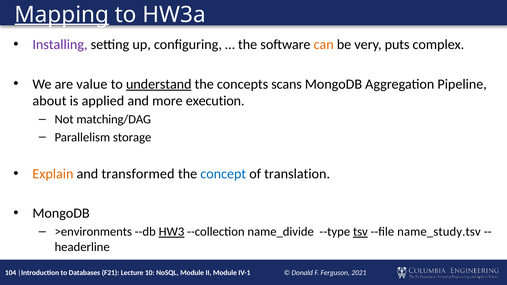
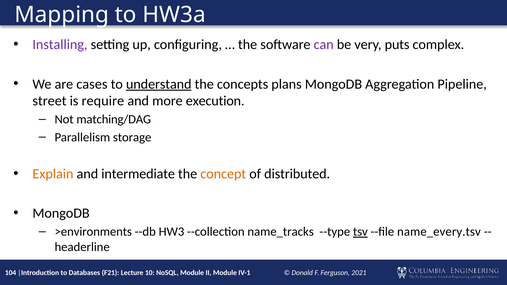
Mapping underline: present -> none (62, 15)
can colour: orange -> purple (324, 45)
value: value -> cases (92, 84)
scans: scans -> plans (287, 84)
about: about -> street (49, 101)
applied: applied -> require (103, 101)
transformed: transformed -> intermediate (138, 174)
concept colour: blue -> orange (223, 174)
translation: translation -> distributed (297, 174)
HW3 underline: present -> none (171, 232)
name_divide: name_divide -> name_tracks (281, 232)
name_study.tsv: name_study.tsv -> name_every.tsv (439, 232)
